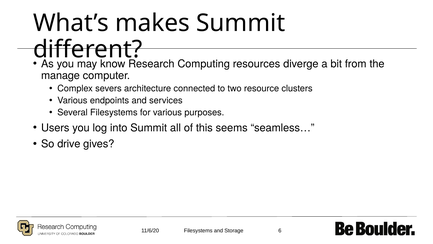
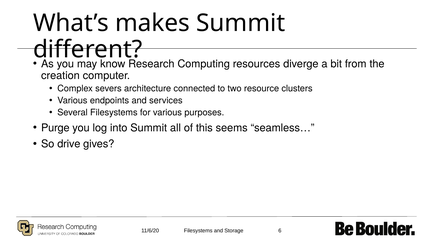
manage: manage -> creation (60, 75)
Users: Users -> Purge (55, 128)
